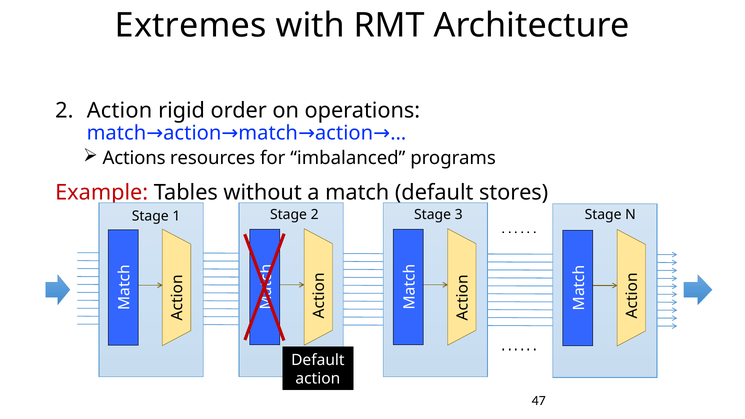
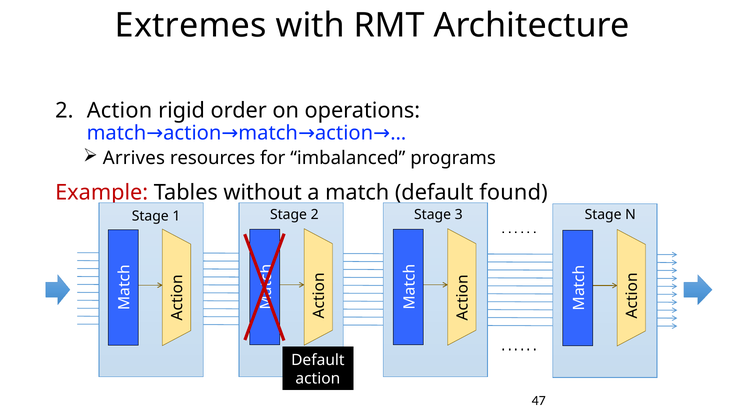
Actions: Actions -> Arrives (134, 158)
stores: stores -> found (514, 192)
